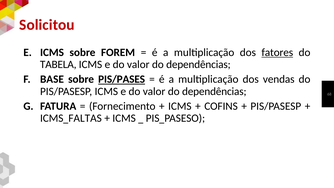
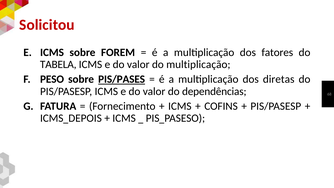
fatores underline: present -> none (277, 52)
dependências: dependências -> multiplicação (198, 64)
BASE: BASE -> PESO (52, 79)
vendas: vendas -> diretas (279, 79)
FALTAS: FALTAS -> DEPOIS (85, 118)
